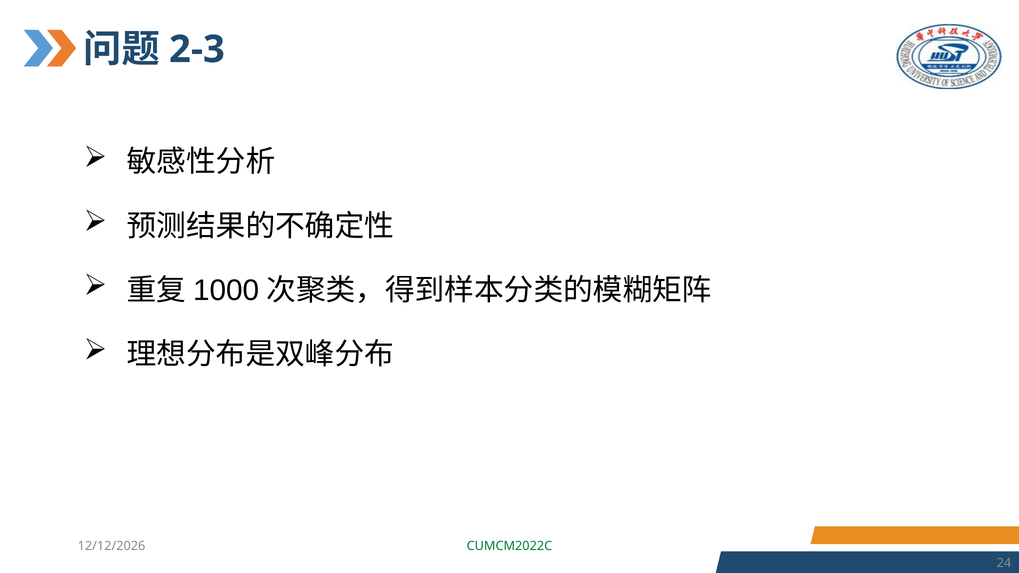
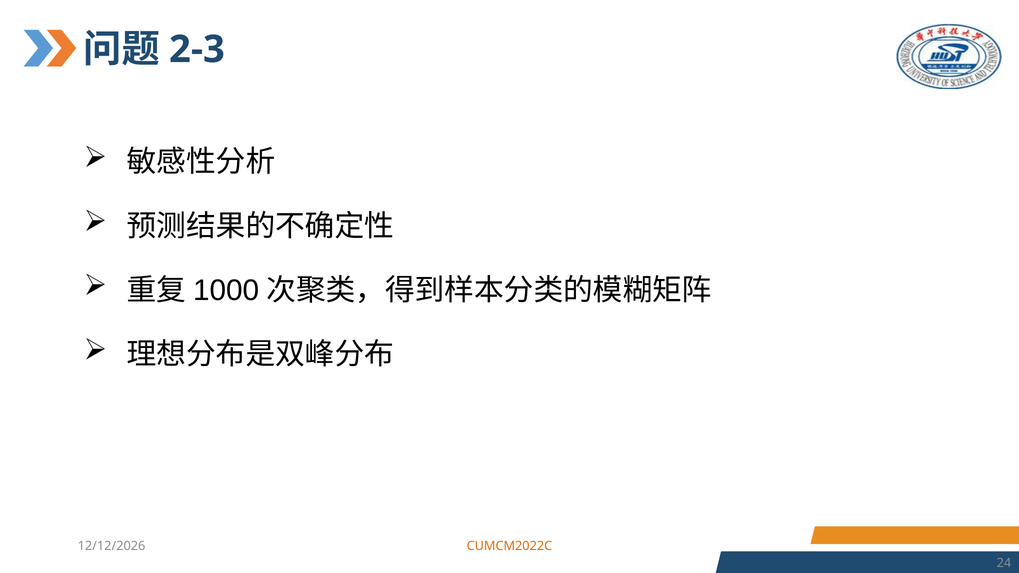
CUMCM2022C colour: green -> orange (509, 546)
